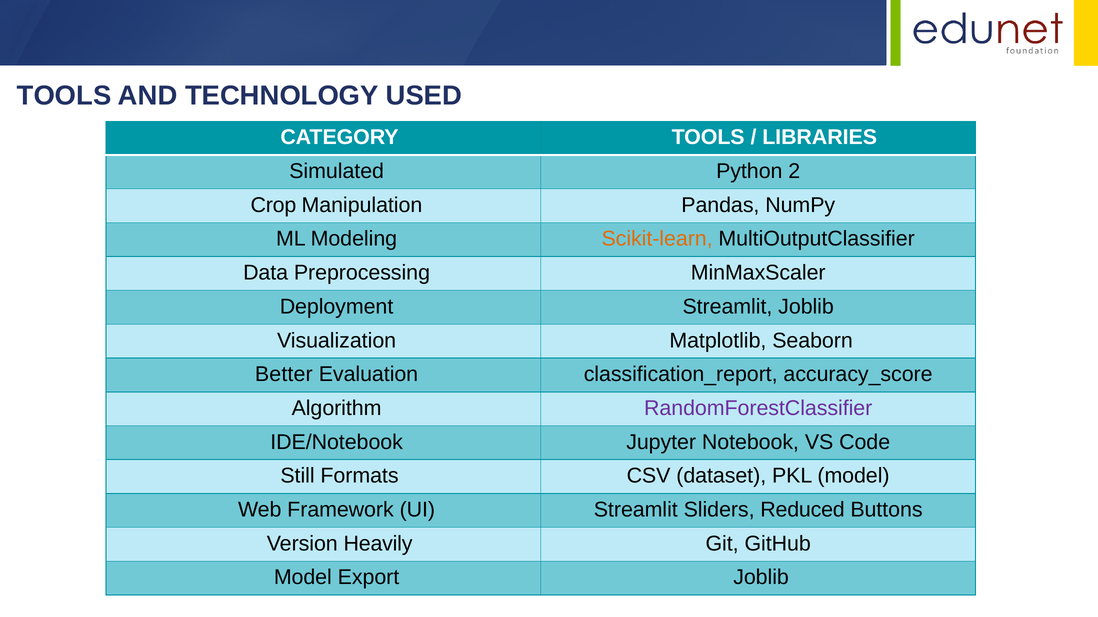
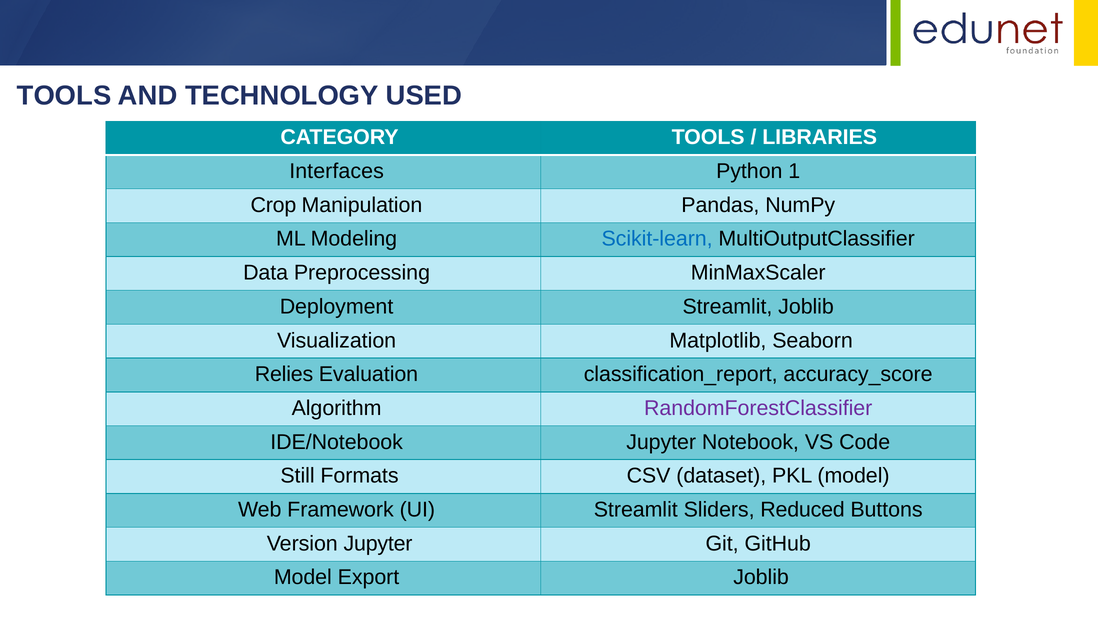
Simulated: Simulated -> Interfaces (337, 171)
2: 2 -> 1 (794, 171)
Scikit-learn colour: orange -> blue (657, 239)
Better: Better -> Relies (284, 375)
Version Heavily: Heavily -> Jupyter (378, 544)
